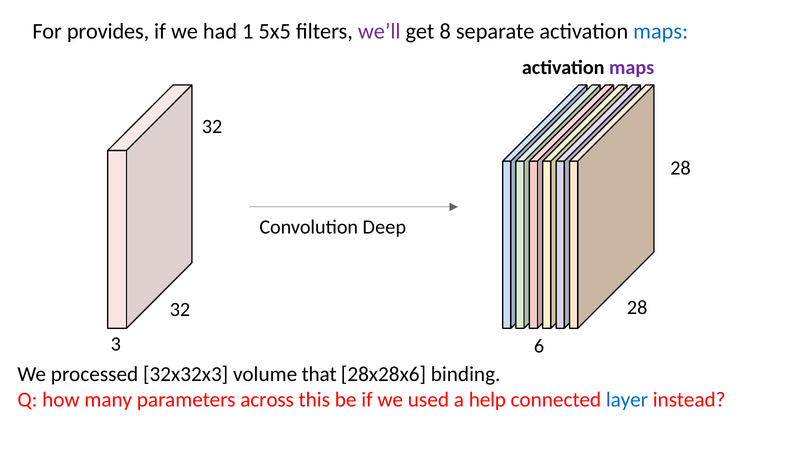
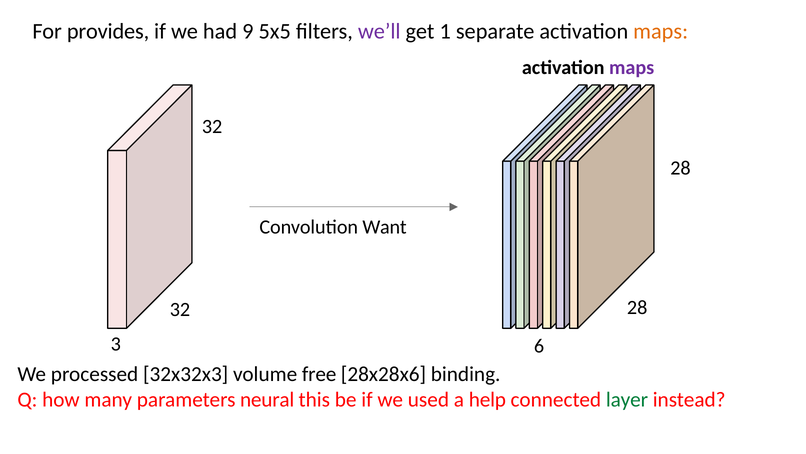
1: 1 -> 9 (248, 31)
8: 8 -> 1 (445, 31)
maps colour: blue -> orange (661, 31)
Deep: Deep -> Want (385, 227)
that: that -> free (319, 374)
across: across -> neural (267, 399)
layer colour: blue -> green (627, 399)
